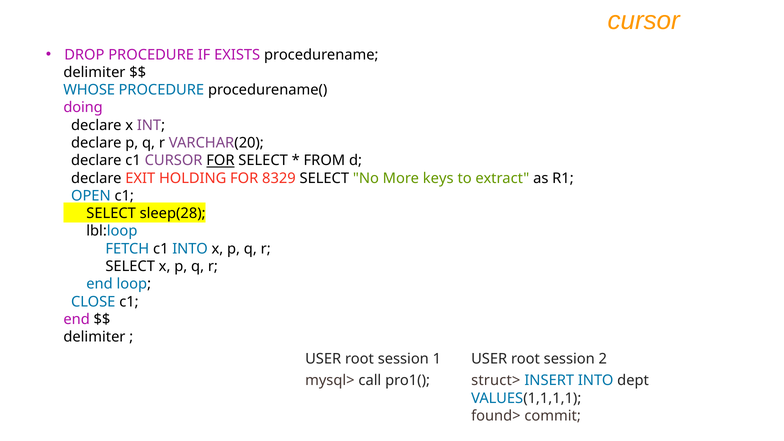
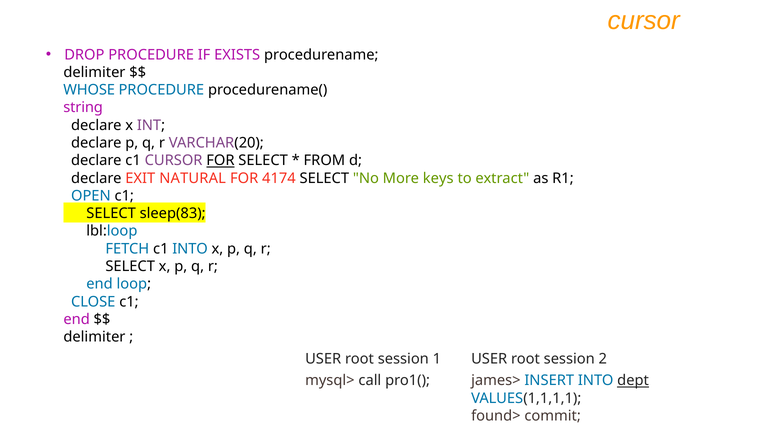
doing: doing -> string (83, 108)
HOLDING: HOLDING -> NATURAL (193, 178)
8329: 8329 -> 4174 (279, 178)
sleep(28: sleep(28 -> sleep(83 (173, 213)
struct>: struct> -> james> (496, 381)
dept underline: none -> present (633, 381)
